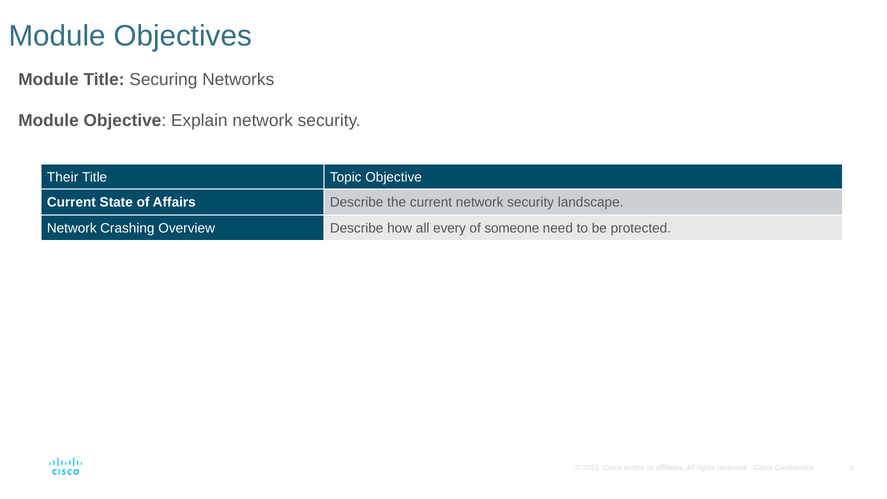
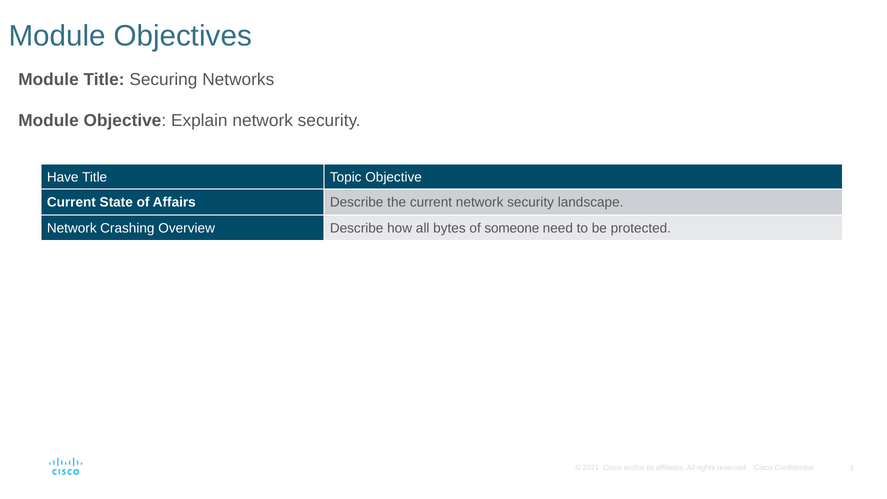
Their: Their -> Have (63, 177)
every: every -> bytes (449, 228)
